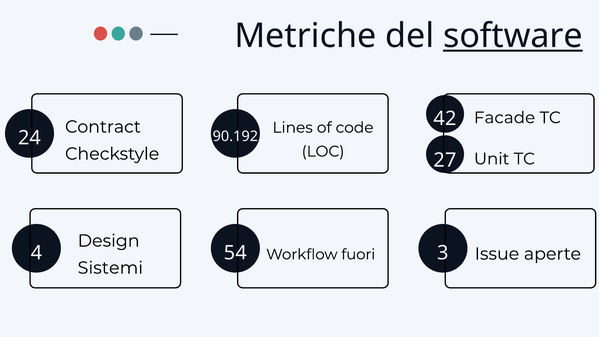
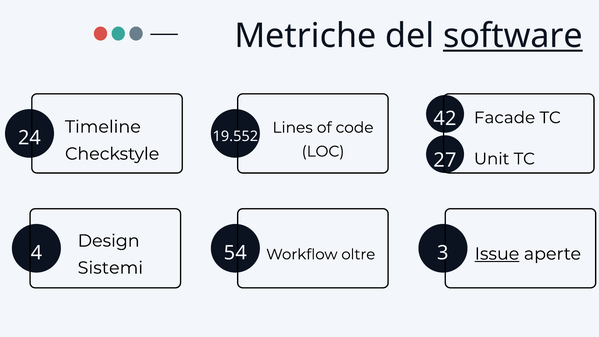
Contract: Contract -> Timeline (103, 127)
90.192: 90.192 -> 19.552 (235, 136)
fuori: fuori -> oltre (358, 254)
Issue underline: none -> present (497, 254)
